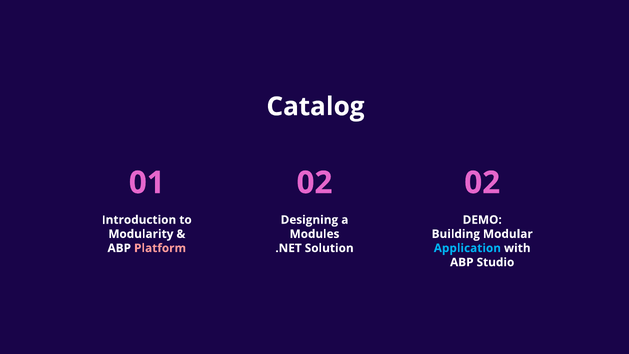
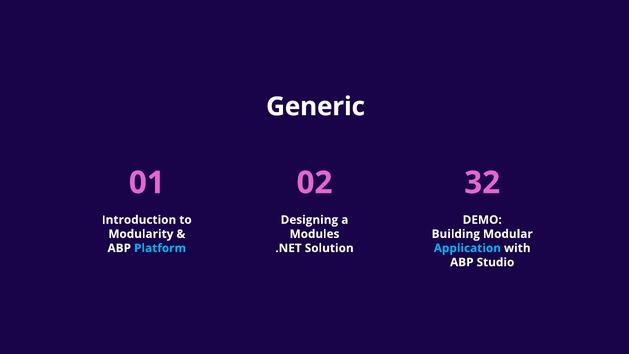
Catalog: Catalog -> Generic (316, 107)
01 02: 02 -> 32 (482, 183)
Platform colour: pink -> light blue (160, 248)
